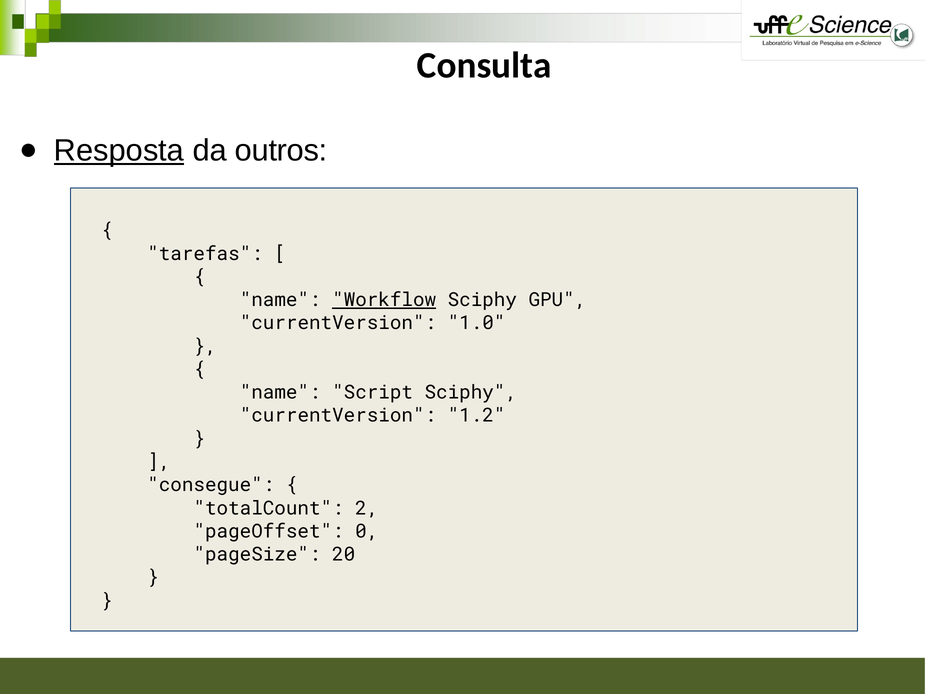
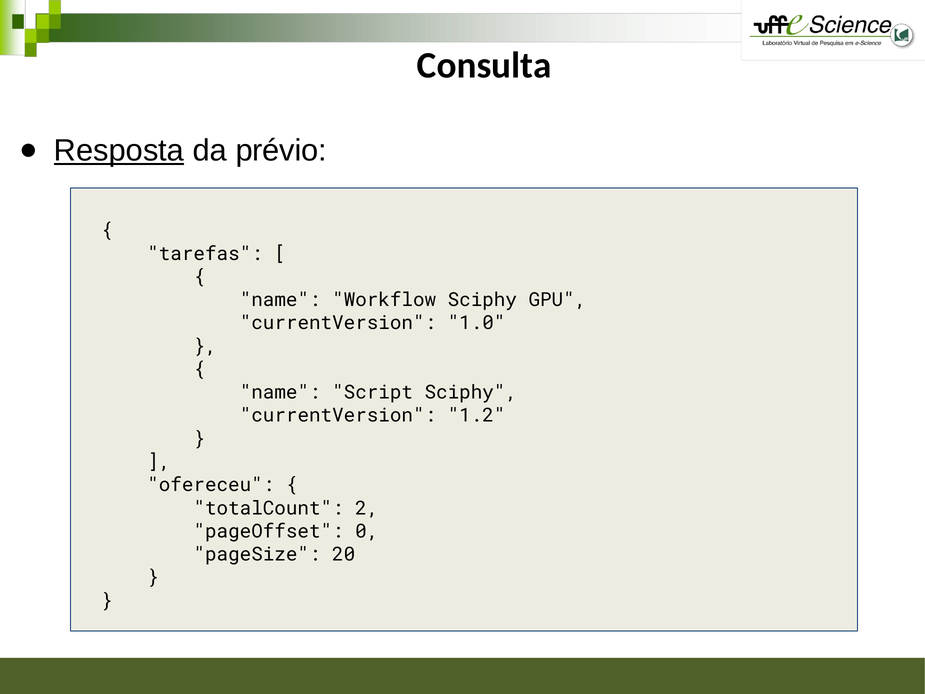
outros: outros -> prévio (281, 151)
Workflow underline: present -> none (384, 300)
consegue: consegue -> ofereceu (211, 485)
